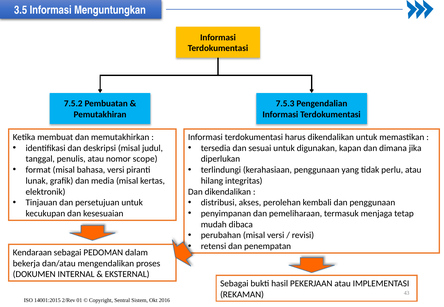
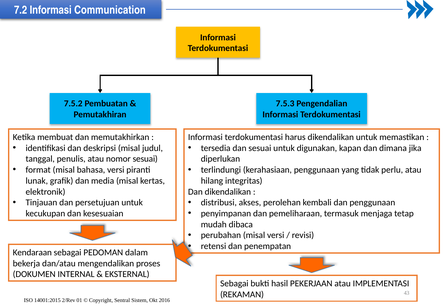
3.5: 3.5 -> 7.2 (21, 10)
Menguntungkan: Menguntungkan -> Communication (110, 10)
nomor scope: scope -> sesuai (145, 159)
